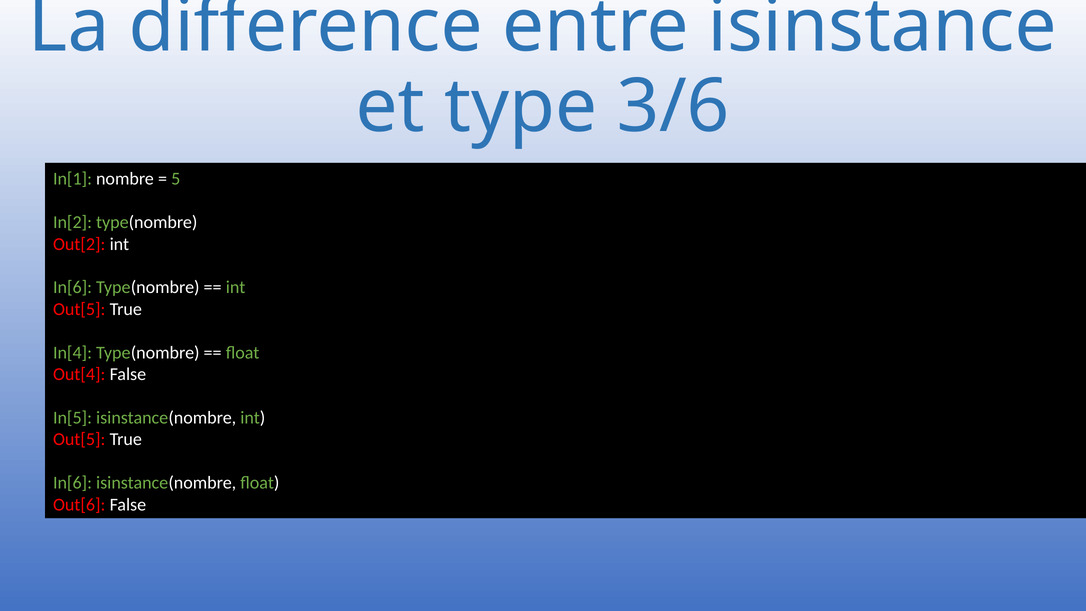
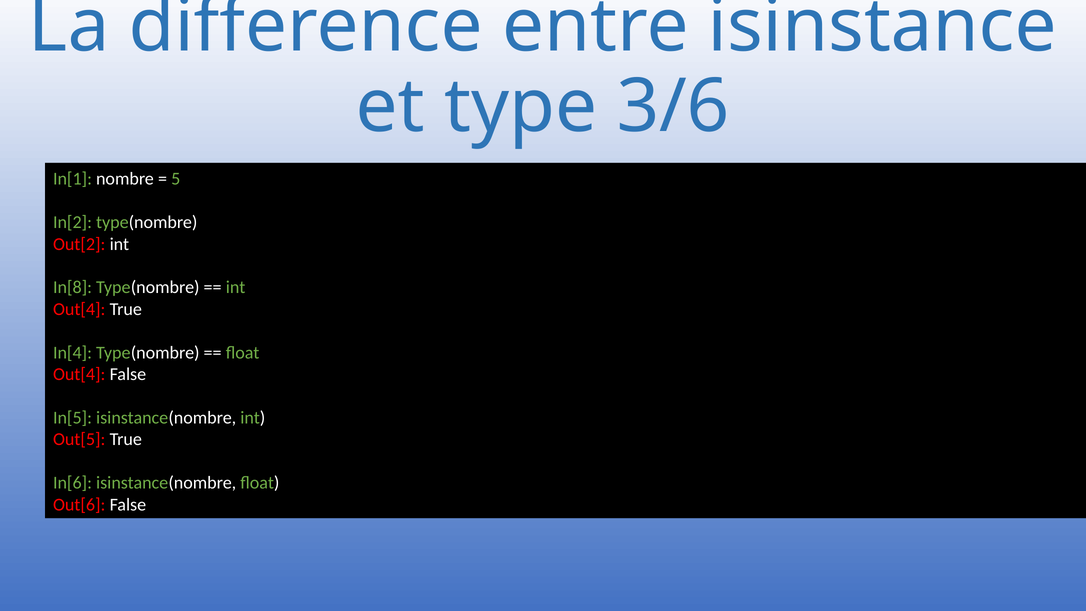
In[6: In[6 -> In[8 (73, 287)
Out[5: Out[5 -> Out[4 (79, 309)
